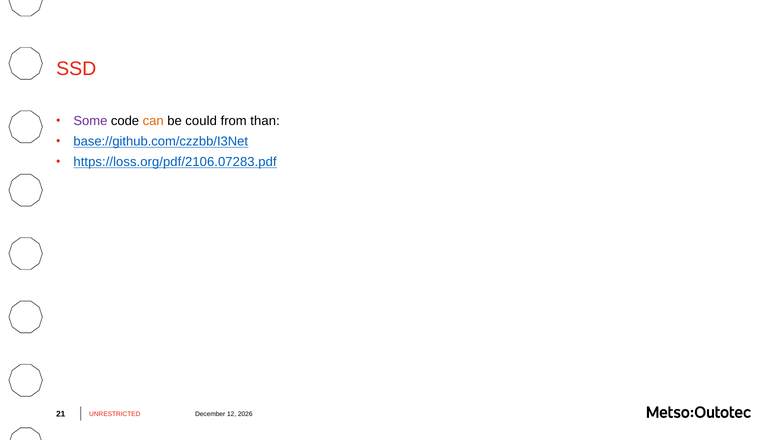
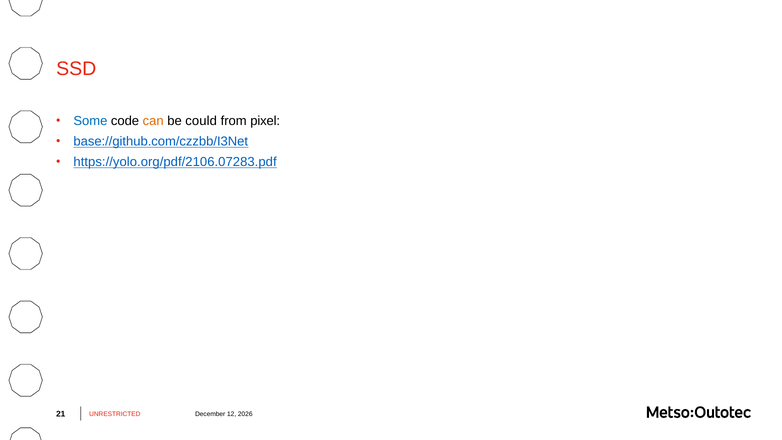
Some colour: purple -> blue (90, 121)
than: than -> pixel (265, 121)
https://loss.org/pdf/2106.07283.pdf: https://loss.org/pdf/2106.07283.pdf -> https://yolo.org/pdf/2106.07283.pdf (175, 162)
